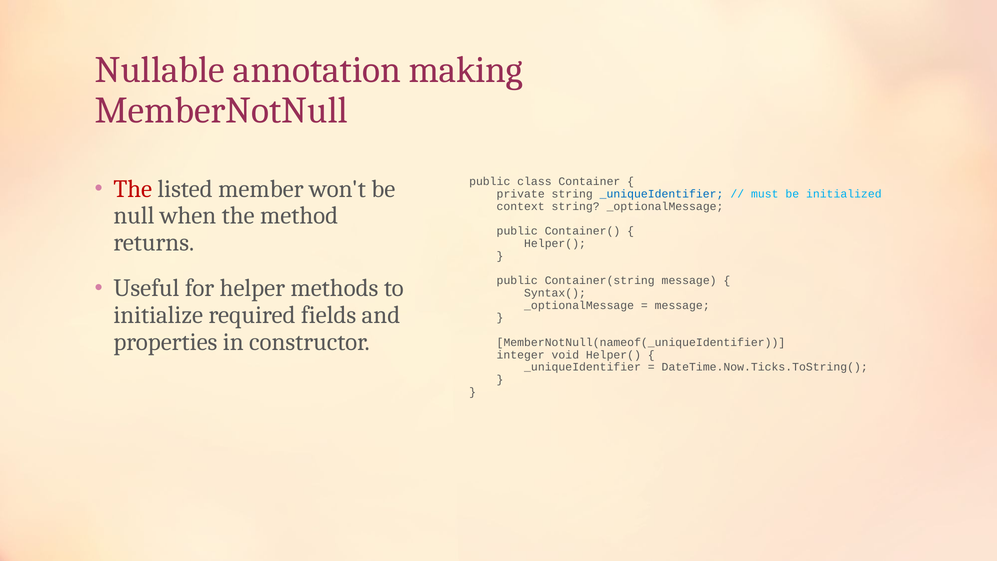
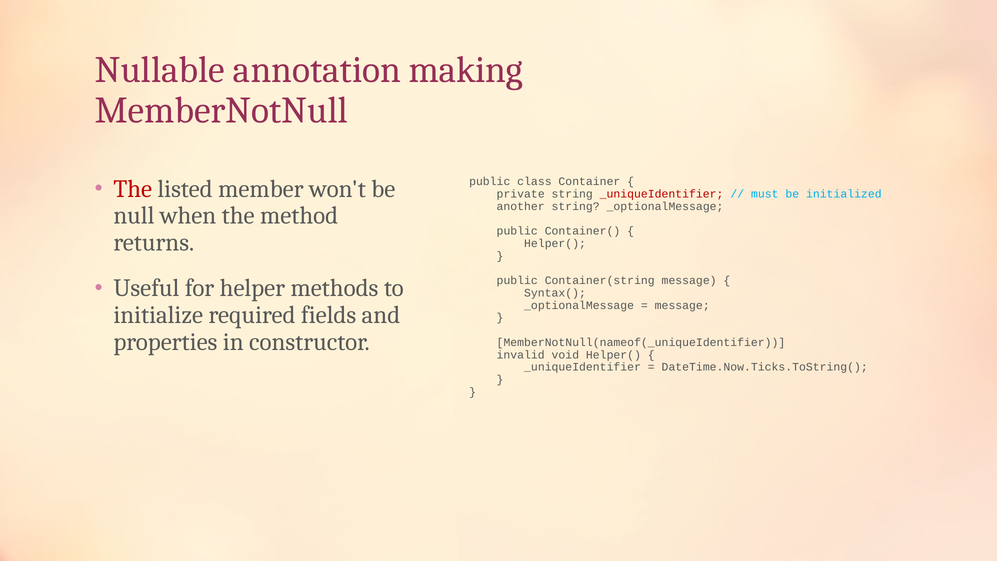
_uniqueIdentifier colour: blue -> red (662, 194)
context: context -> another (521, 206)
integer: integer -> invalid (521, 355)
